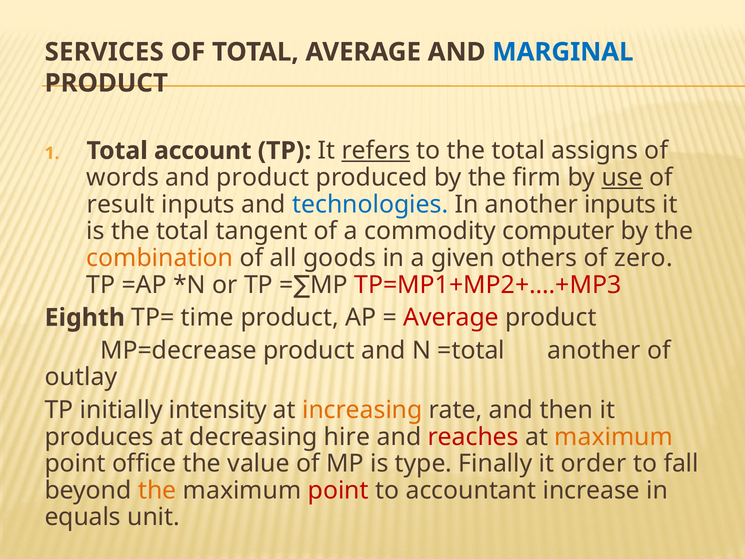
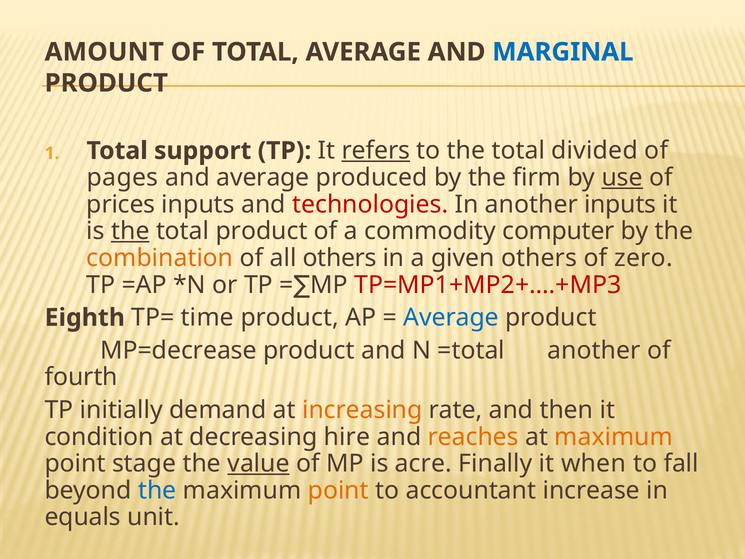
SERVICES: SERVICES -> AMOUNT (104, 52)
account: account -> support (203, 151)
assigns: assigns -> divided (595, 151)
words: words -> pages (123, 177)
and product: product -> average (263, 177)
result: result -> prices (121, 204)
technologies colour: blue -> red (370, 204)
the underline: none -> present (130, 231)
total tangent: tangent -> product (262, 231)
all goods: goods -> others (340, 258)
Average colour: red -> blue (451, 317)
outlay: outlay -> fourth (81, 377)
intensity: intensity -> demand (218, 410)
produces: produces -> condition (99, 437)
reaches colour: red -> orange (473, 437)
office: office -> stage (144, 463)
value underline: none -> present (259, 463)
type: type -> acre (423, 463)
order: order -> when (594, 463)
the colour: orange -> blue (157, 490)
point colour: red -> orange (338, 490)
